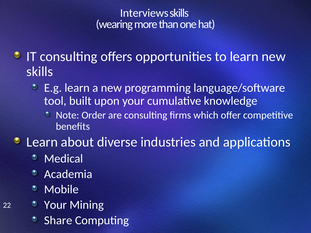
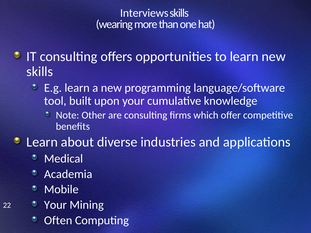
Order: Order -> Other (94, 115)
Share: Share -> Often (58, 221)
